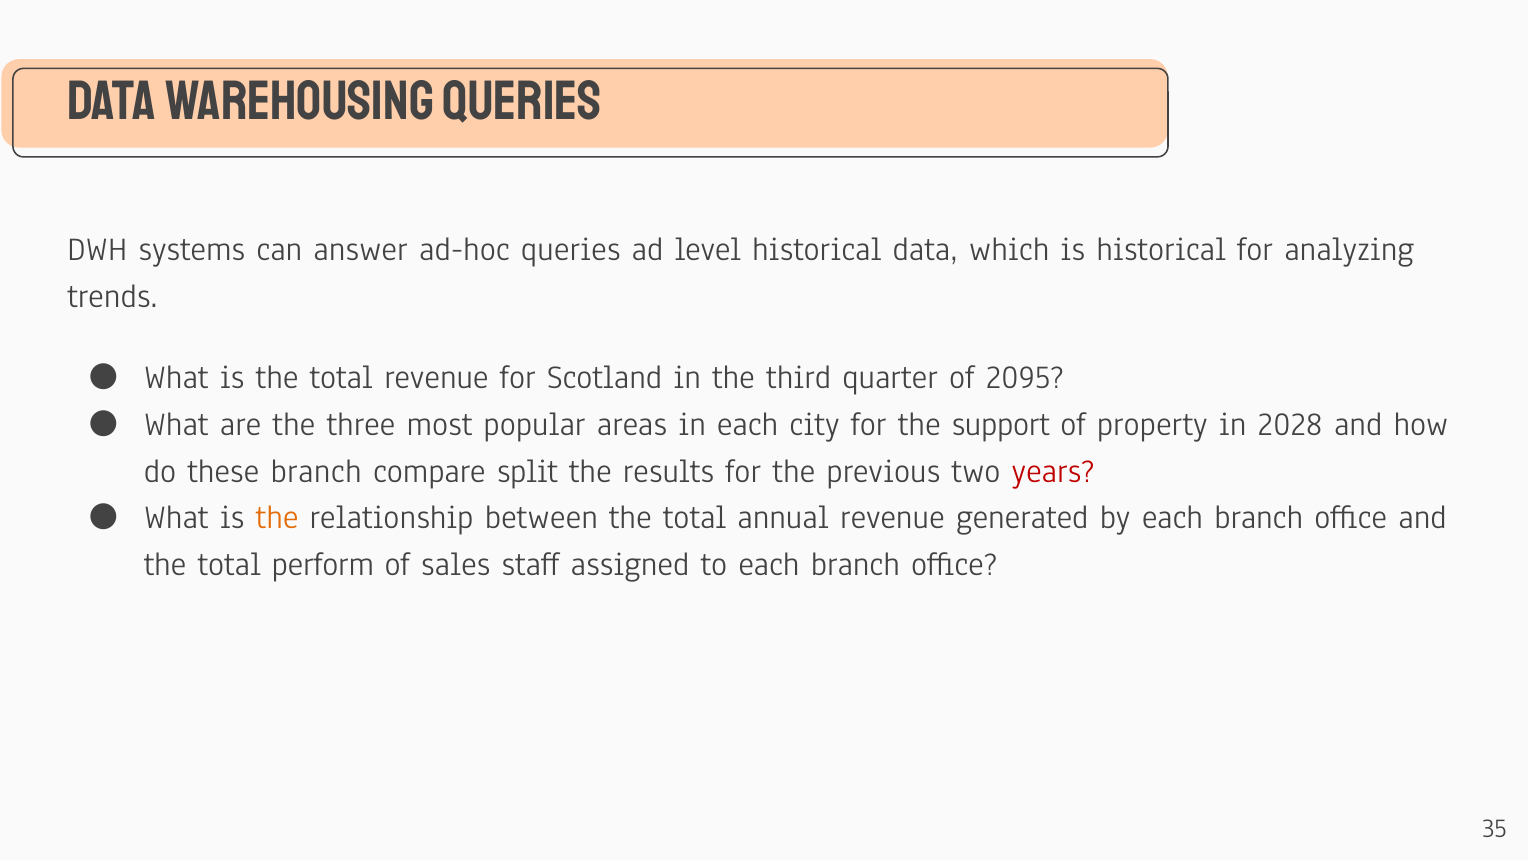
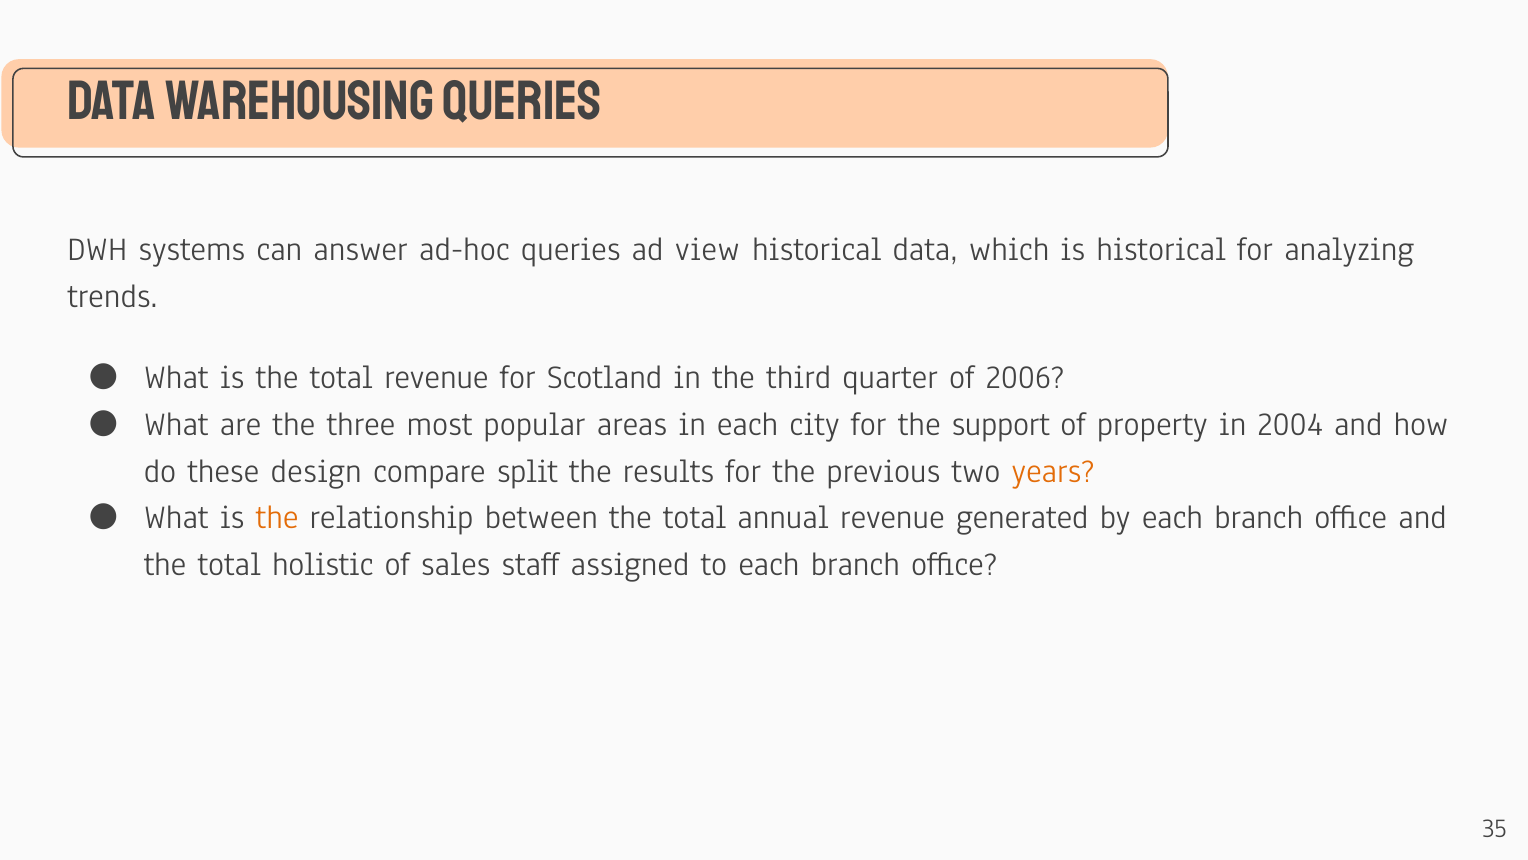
level: level -> view (708, 249)
2095: 2095 -> 2006 (1025, 377)
2028: 2028 -> 2004 (1290, 424)
these branch: branch -> design (316, 471)
years colour: red -> orange (1053, 471)
perform: perform -> holistic (323, 564)
